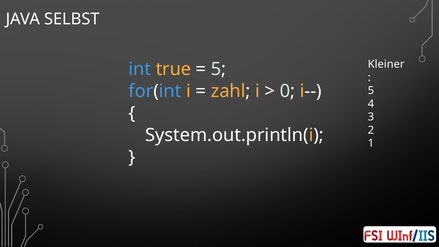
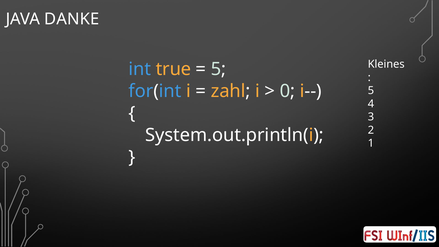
SELBST: SELBST -> DANKE (72, 19)
Kleiner: Kleiner -> Kleines (386, 64)
